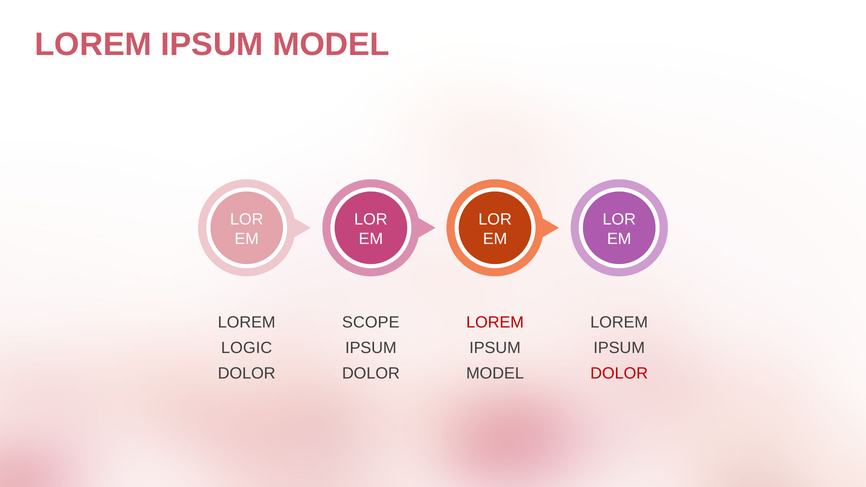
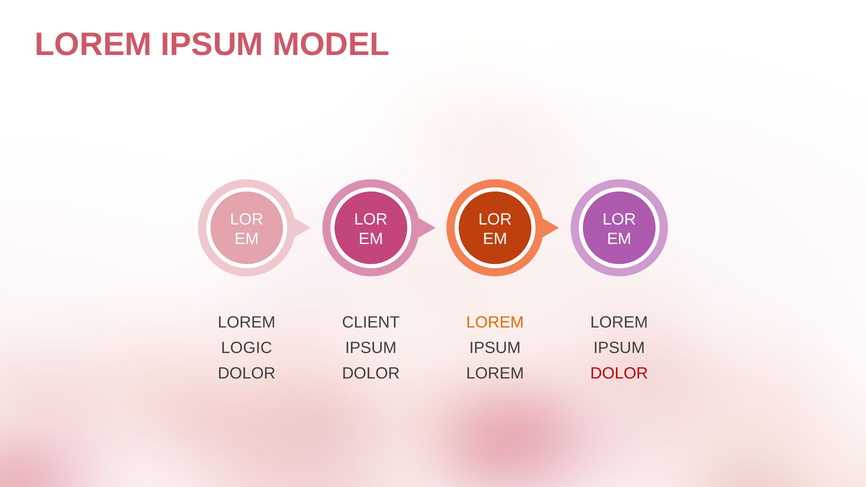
SCOPE: SCOPE -> CLIENT (371, 323)
LOREM colour: red -> orange (495, 323)
MODEL: MODEL -> LOREM (495, 373)
